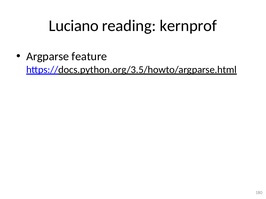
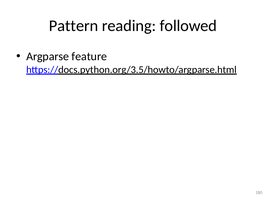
Luciano: Luciano -> Pattern (74, 26)
kernprof: kernprof -> followed (188, 26)
